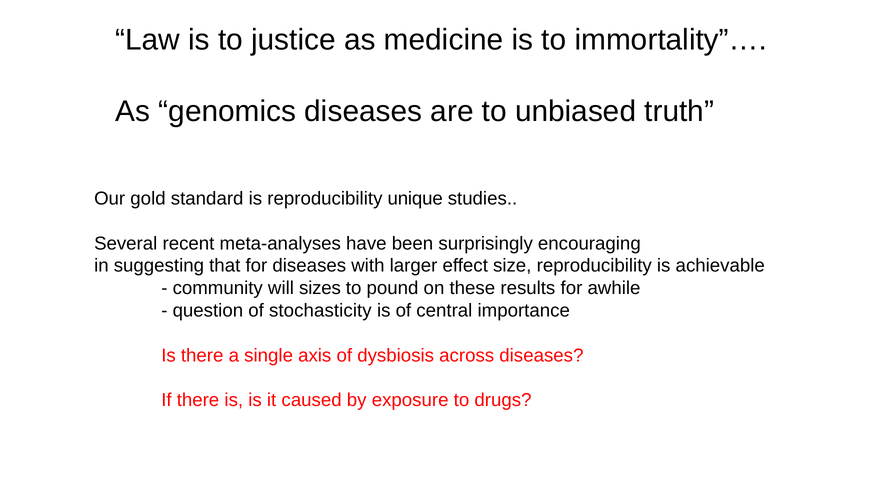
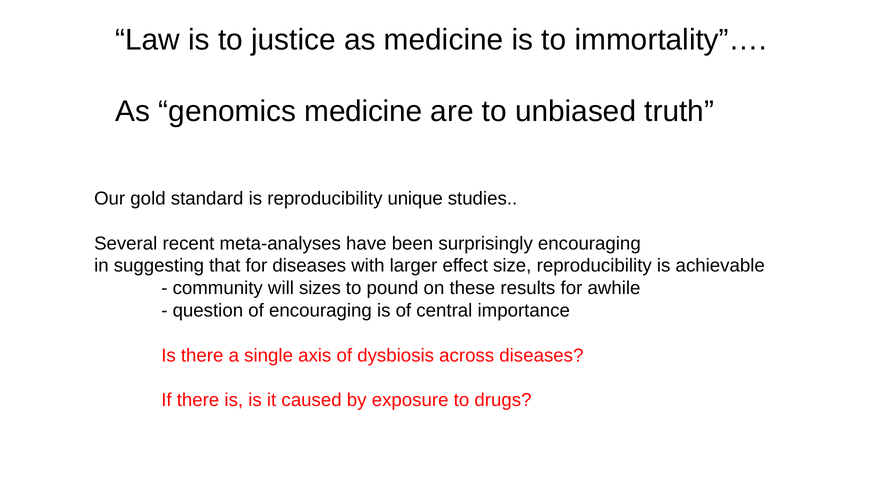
genomics diseases: diseases -> medicine (363, 111)
of stochasticity: stochasticity -> encouraging (320, 310)
